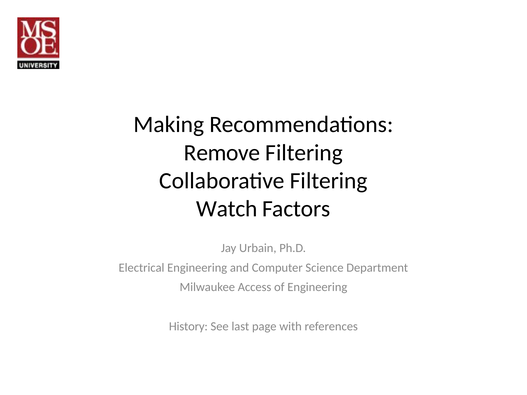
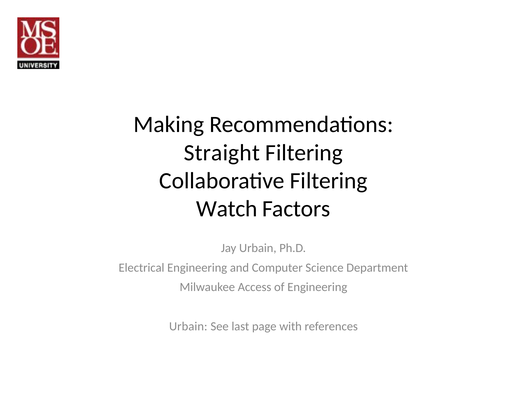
Remove: Remove -> Straight (222, 153)
History: History -> Urbain (188, 327)
